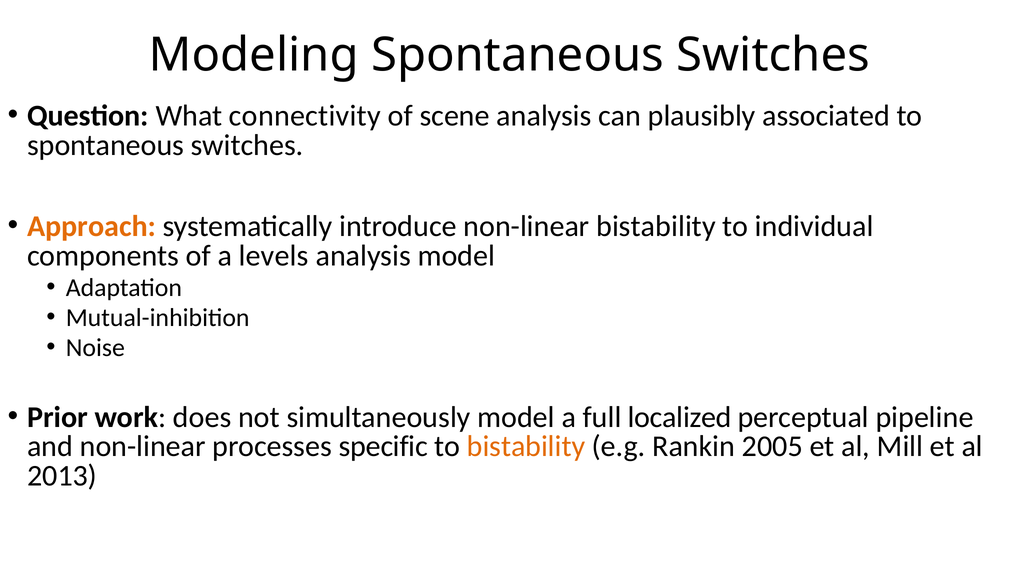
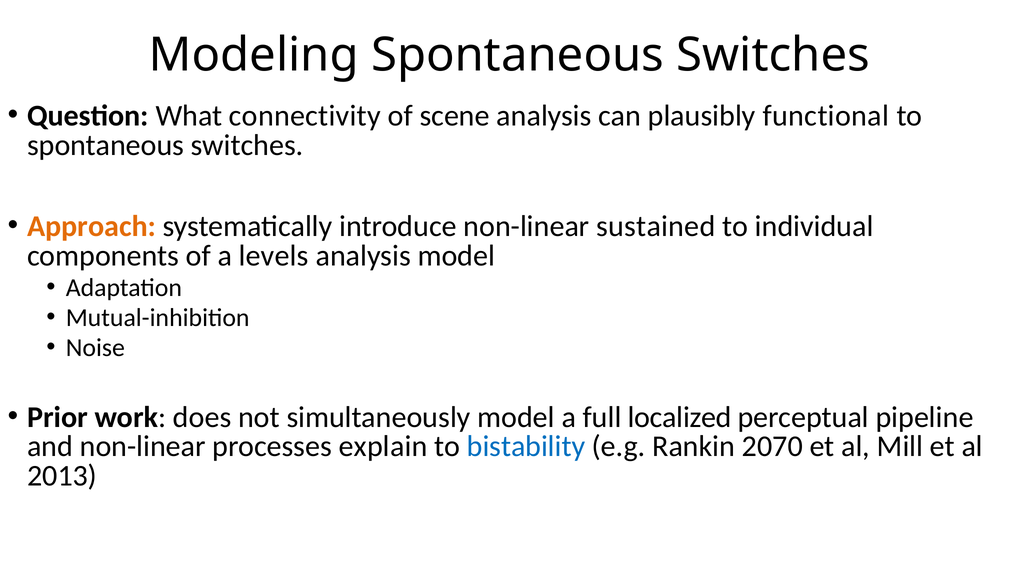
associated: associated -> functional (826, 116)
non-linear bistability: bistability -> sustained (656, 226)
specific: specific -> explain (383, 446)
bistability colour: orange -> blue (526, 446)
2005: 2005 -> 2070 (772, 446)
